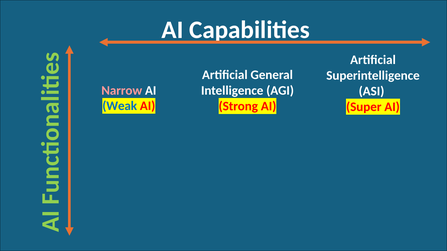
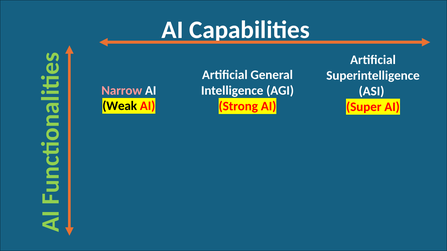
Weak colour: blue -> black (120, 106)
